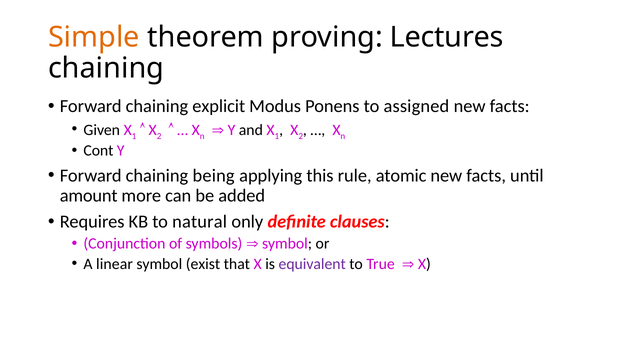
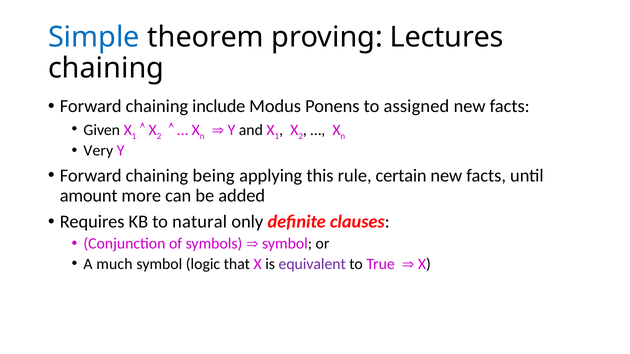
Simple colour: orange -> blue (94, 37)
explicit: explicit -> include (219, 107)
Cont: Cont -> Very (98, 151)
atomic: atomic -> certain (401, 176)
linear: linear -> much (114, 264)
exist: exist -> logic (203, 264)
